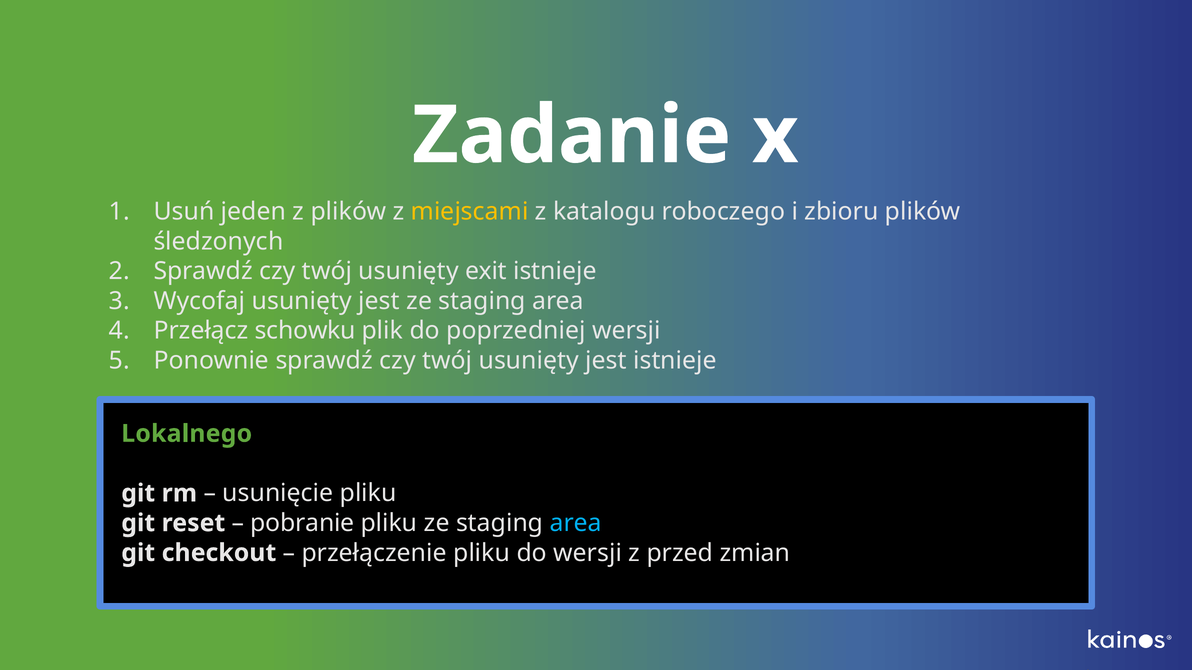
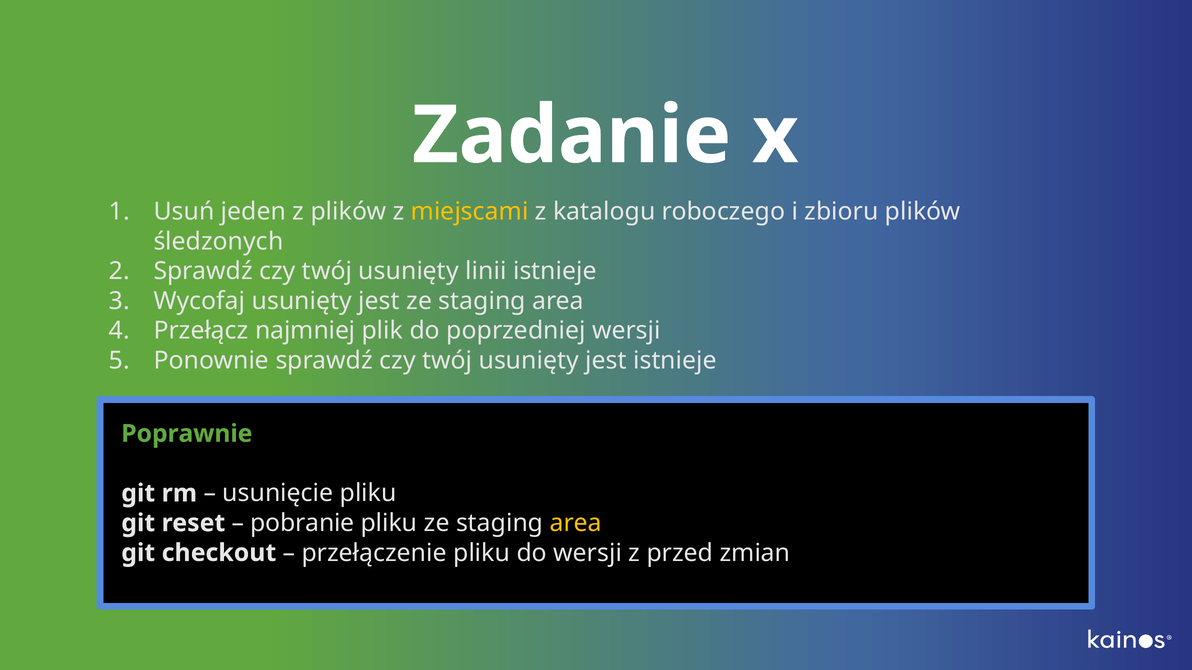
exit: exit -> linii (486, 271)
schowku: schowku -> najmniej (305, 331)
Lokalnego: Lokalnego -> Poprawnie (187, 434)
area colour: light blue -> yellow (576, 523)
